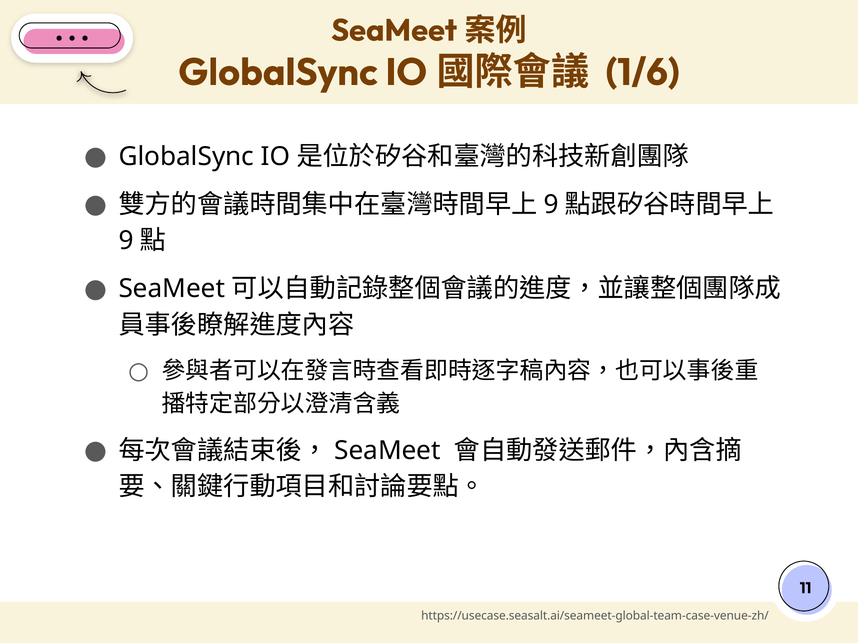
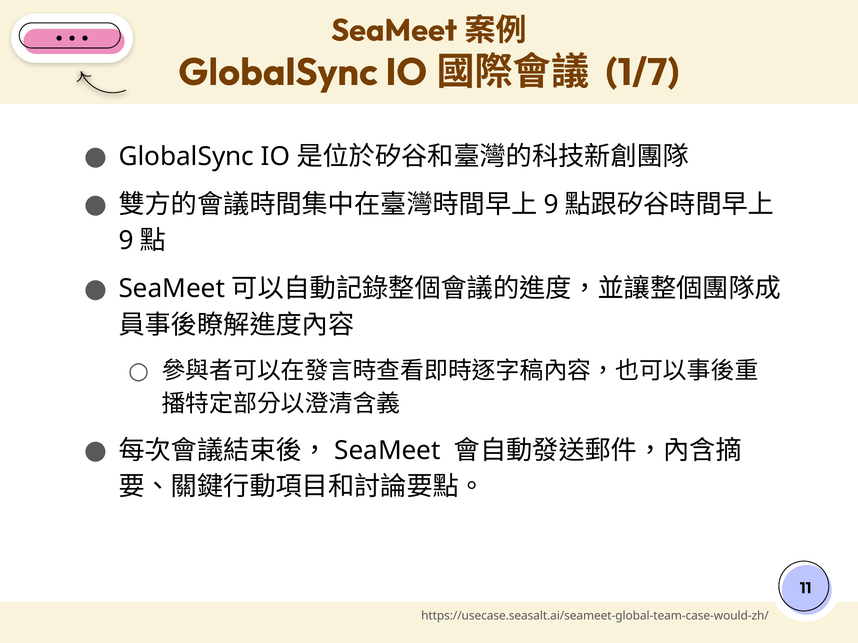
1/6: 1/6 -> 1/7 (642, 72)
https://usecase.seasalt.ai/seameet-global-team-case-venue-zh/: https://usecase.seasalt.ai/seameet-global-team-case-venue-zh/ -> https://usecase.seasalt.ai/seameet-global-team-case-would-zh/ (595, 616)
